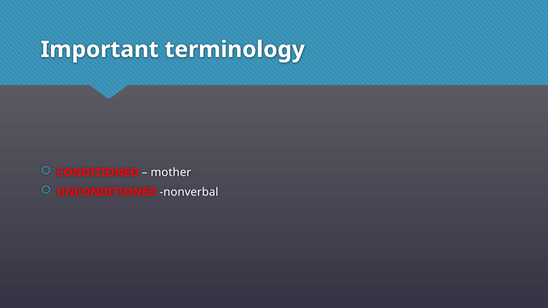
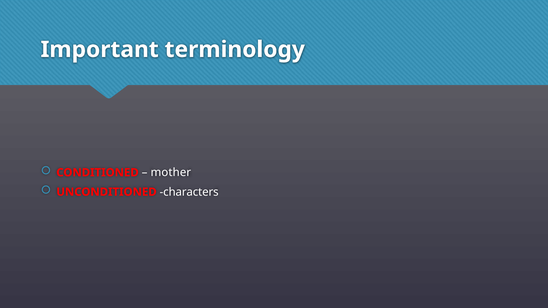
nonverbal: nonverbal -> characters (189, 192)
